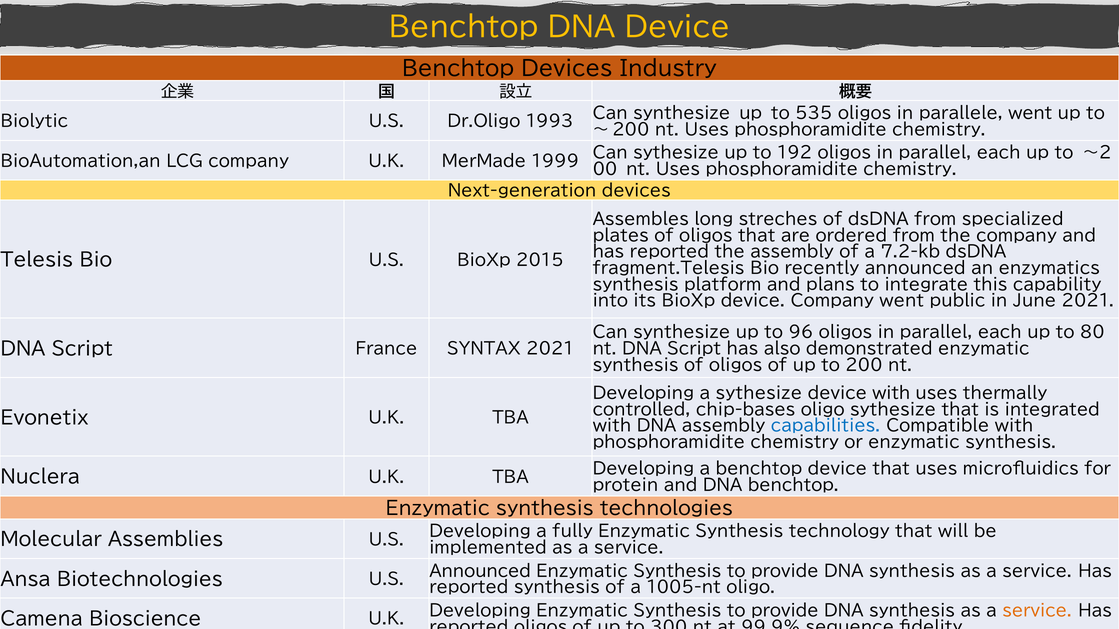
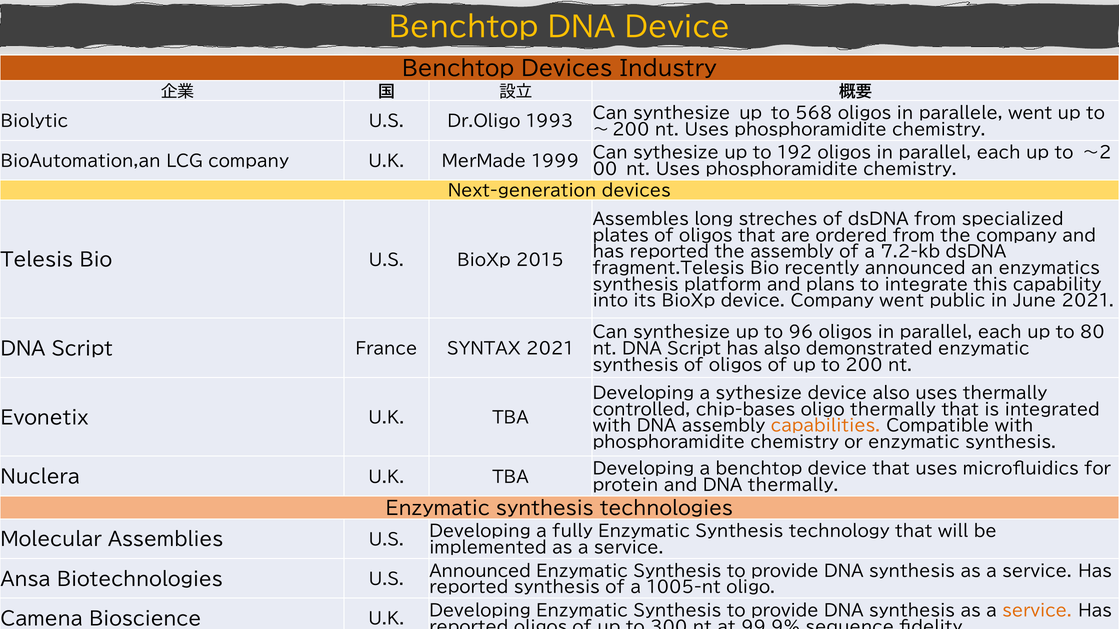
535: 535 -> 568 (814, 113)
device with: with -> also (891, 394)
oligo sythesize: sythesize -> thermally (893, 410)
capabilities colour: blue -> orange (826, 426)
DNA benchtop: benchtop -> thermally (793, 486)
